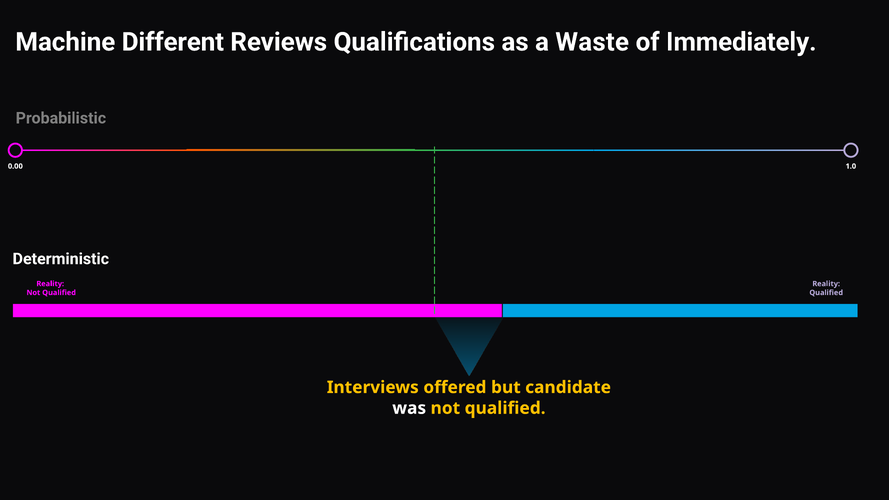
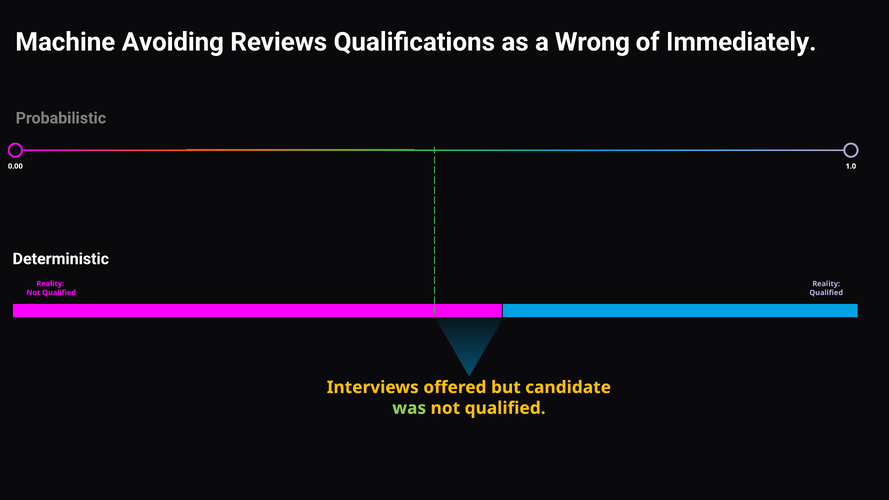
Different: Different -> Avoiding (173, 42)
Waste: Waste -> Wrong (592, 42)
was colour: white -> light green (409, 408)
